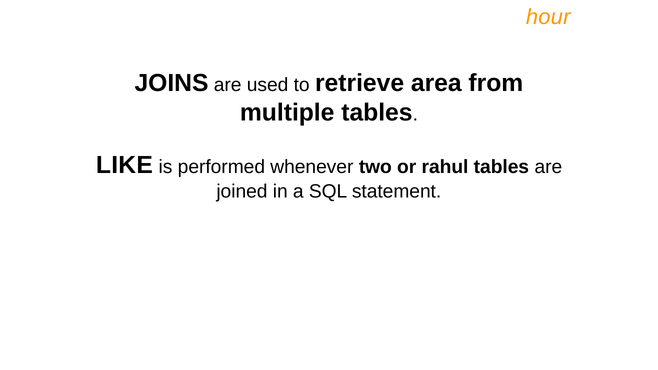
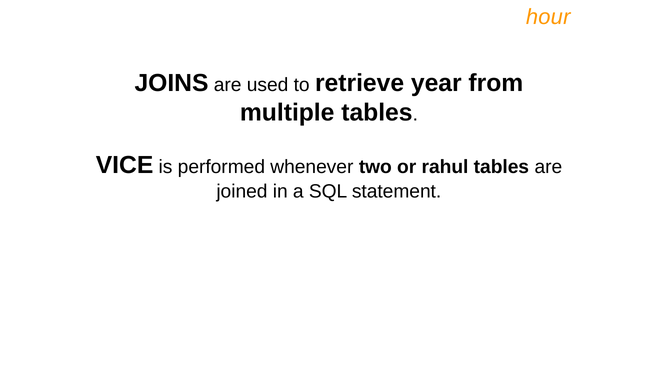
area: area -> year (436, 83)
LIKE: LIKE -> VICE (125, 165)
